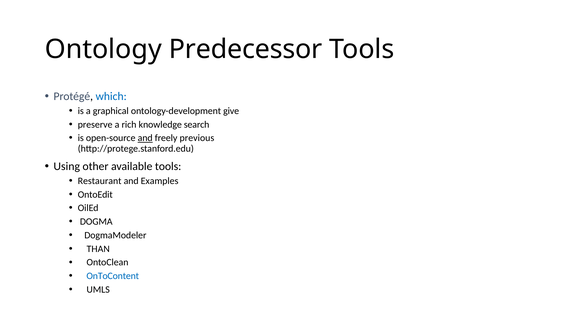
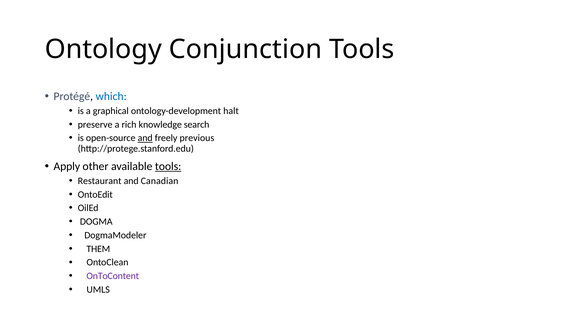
Predecessor: Predecessor -> Conjunction (245, 49)
give: give -> halt (231, 111)
Using: Using -> Apply (67, 166)
tools underline: none -> present (168, 166)
Examples: Examples -> Canadian (160, 181)
THAN: THAN -> THEM (98, 249)
OnToContent colour: blue -> purple (113, 276)
